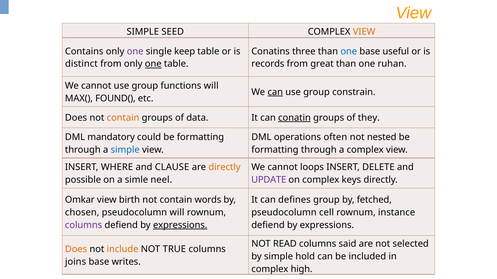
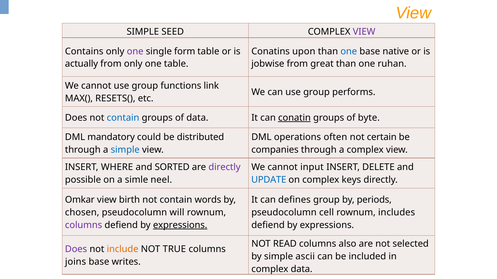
VIEW colour: orange -> purple (364, 32)
keep: keep -> form (185, 51)
three: three -> upon (304, 51)
useful: useful -> native (396, 51)
distinct: distinct -> actually (82, 64)
one underline: present -> none (153, 64)
records: records -> jobwise (268, 64)
functions will: will -> link (211, 86)
can underline: present -> none (275, 92)
constrain: constrain -> performs (354, 92)
FOUND(: FOUND( -> RESETS( (115, 99)
contain colour: orange -> blue (123, 118)
they: they -> byte (369, 118)
could be formatting: formatting -> distributed (200, 137)
nested: nested -> certain (382, 137)
formatting: formatting -> companies (275, 150)
CLAUSE: CLAUSE -> SORTED (172, 168)
directly colour: orange -> purple (224, 168)
loops: loops -> input (312, 168)
UPDATE colour: purple -> blue (269, 180)
fetched: fetched -> periods (374, 200)
instance: instance -> includes (397, 213)
said: said -> also (348, 244)
Does colour: orange -> purple (76, 250)
hold: hold -> ascii (305, 257)
complex high: high -> data (302, 270)
